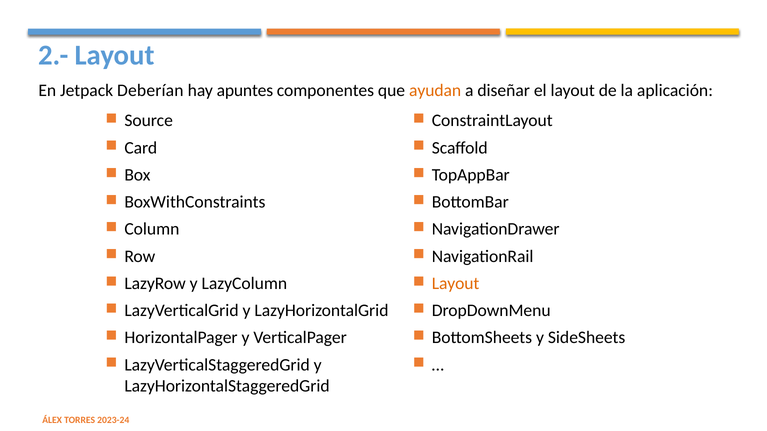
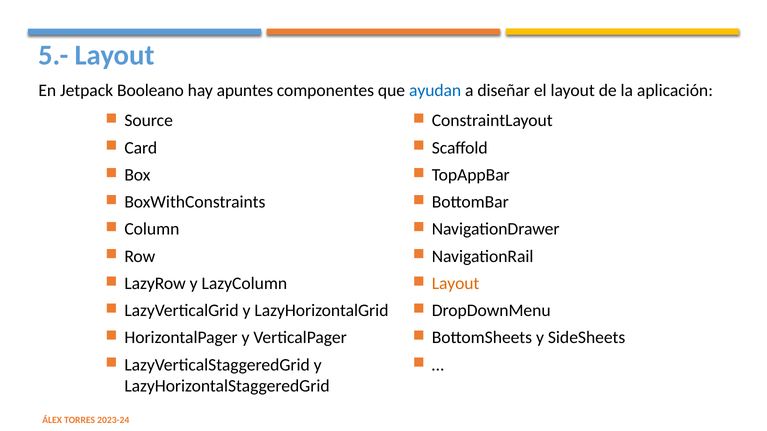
2.-: 2.- -> 5.- (53, 55)
Deberían: Deberían -> Booleano (150, 91)
ayudan colour: orange -> blue (435, 91)
